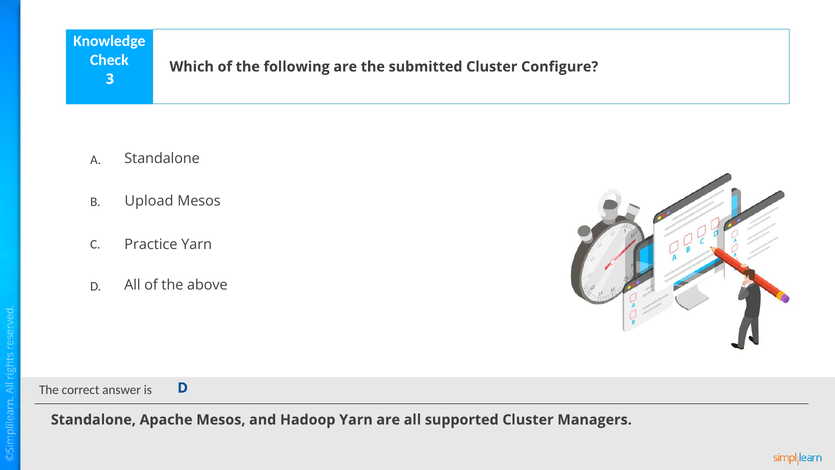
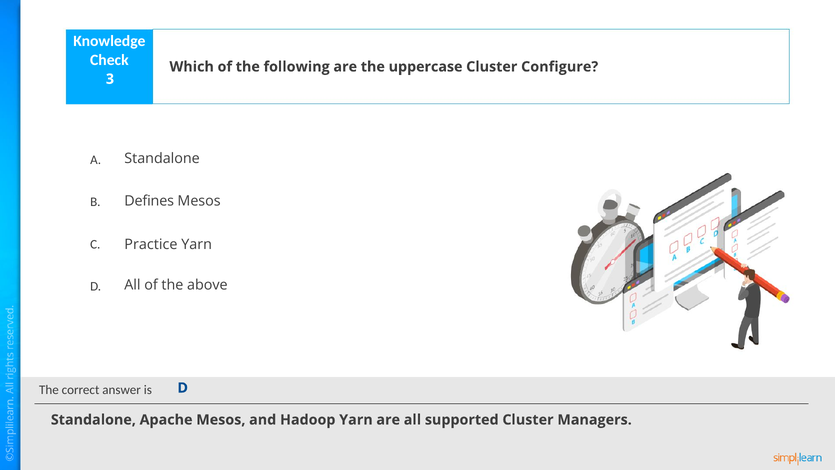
submitted: submitted -> uppercase (426, 67)
Upload: Upload -> Defines (149, 201)
